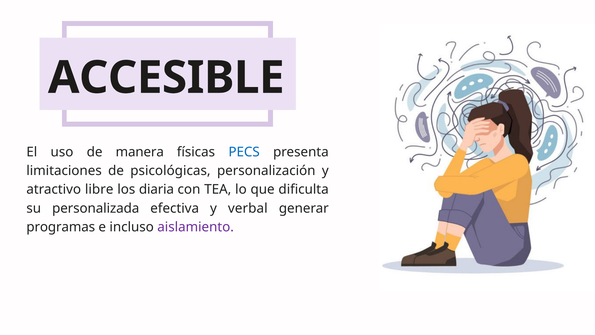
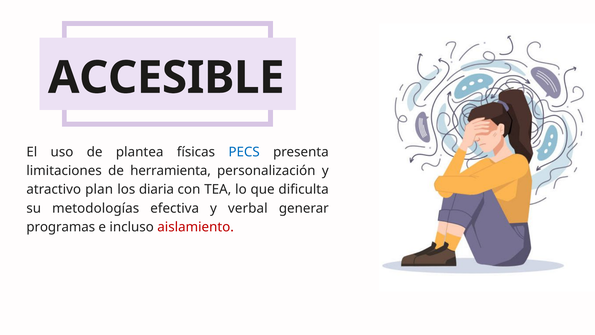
manera: manera -> plantea (140, 152)
psicológicas: psicológicas -> herramienta (171, 171)
libre: libre -> plan (99, 189)
personalizada: personalizada -> metodologías (96, 208)
aislamiento colour: purple -> red (196, 227)
